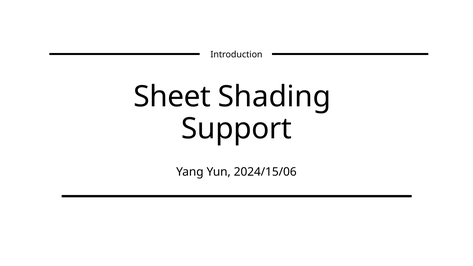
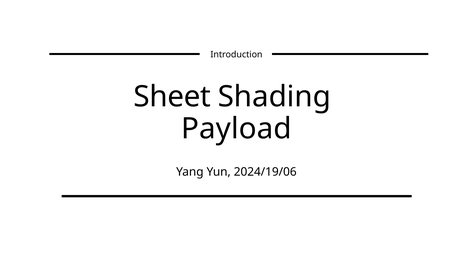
Support: Support -> Payload (236, 129)
2024/15/06: 2024/15/06 -> 2024/19/06 (265, 172)
